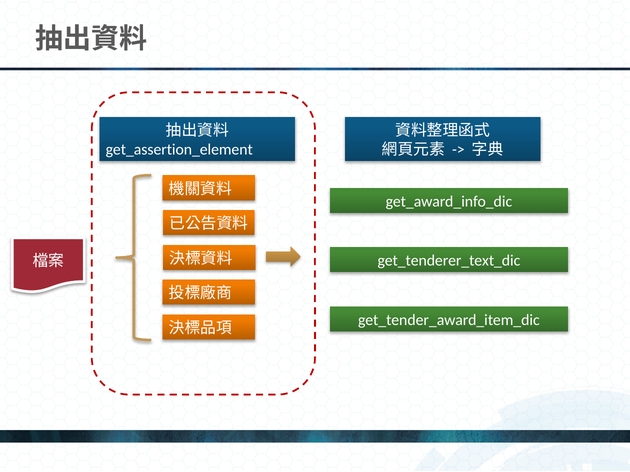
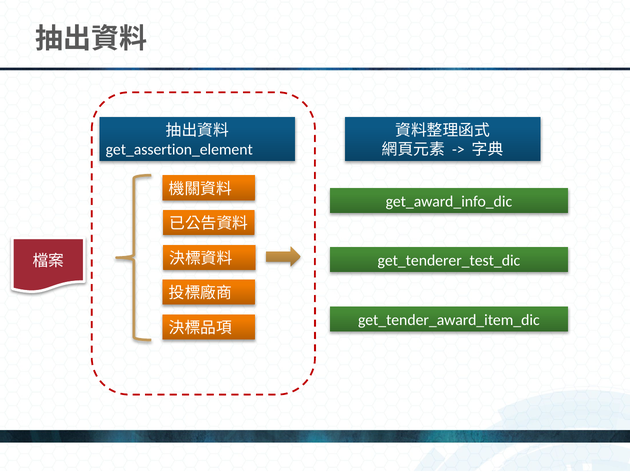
get_tenderer_text_dic: get_tenderer_text_dic -> get_tenderer_test_dic (449, 261)
